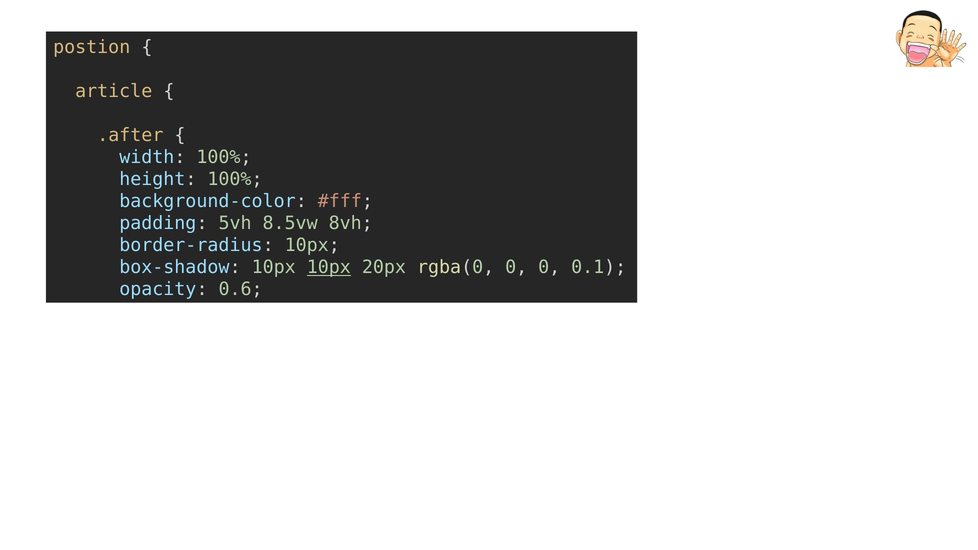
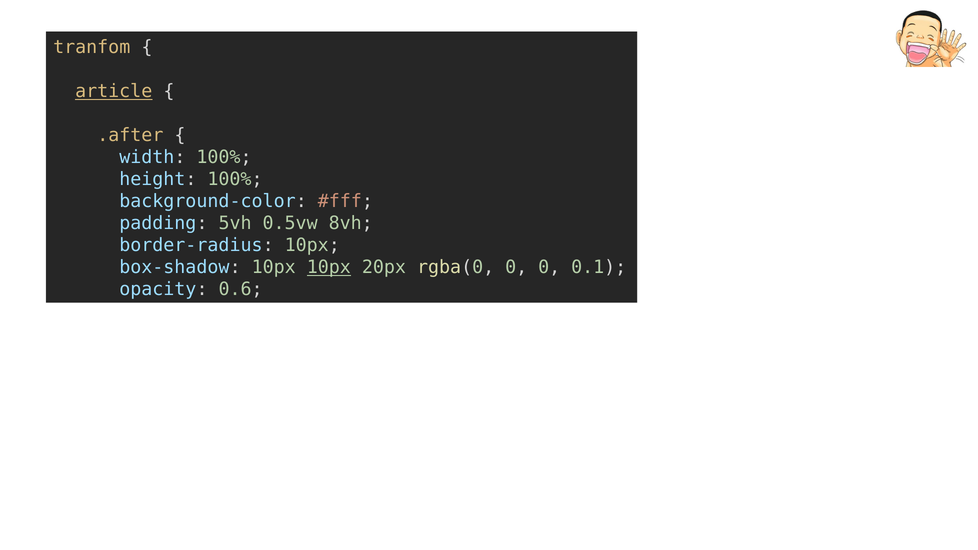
postion: postion -> tranfom (92, 47)
article underline: none -> present (114, 91)
8.5vw: 8.5vw -> 0.5vw (290, 223)
